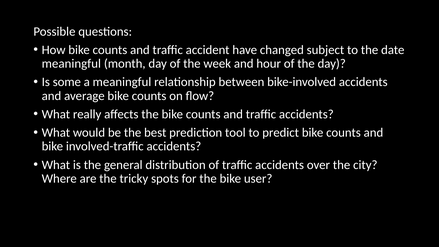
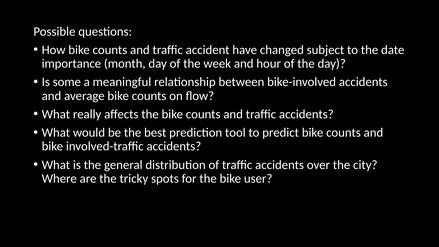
meaningful: meaningful -> importance (71, 64)
